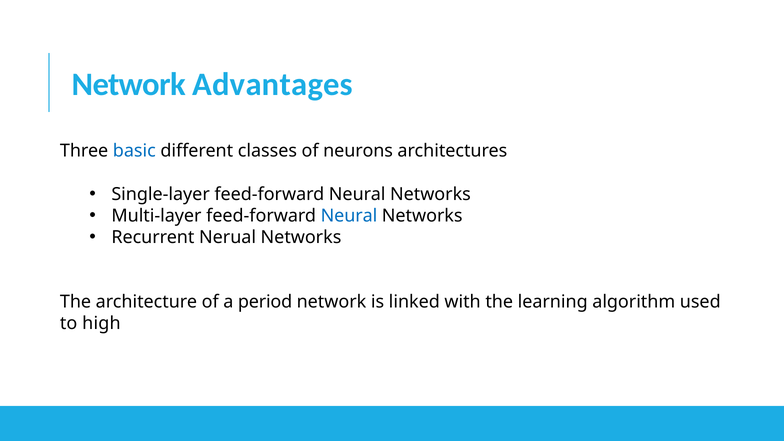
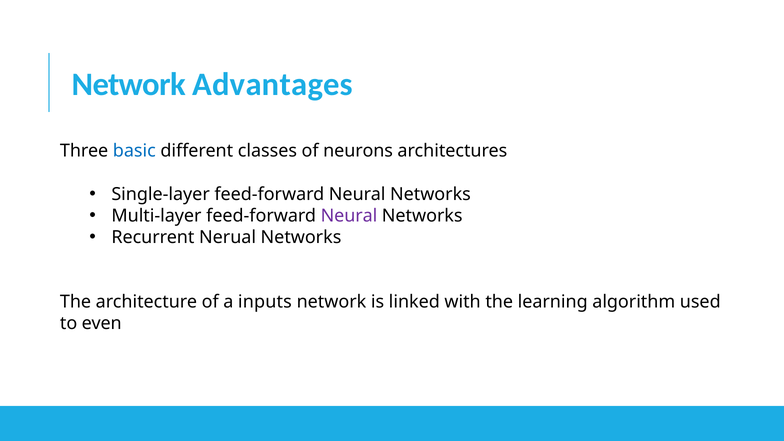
Neural colour: blue -> purple (349, 216)
period: period -> inputs (265, 302)
high: high -> even (102, 323)
